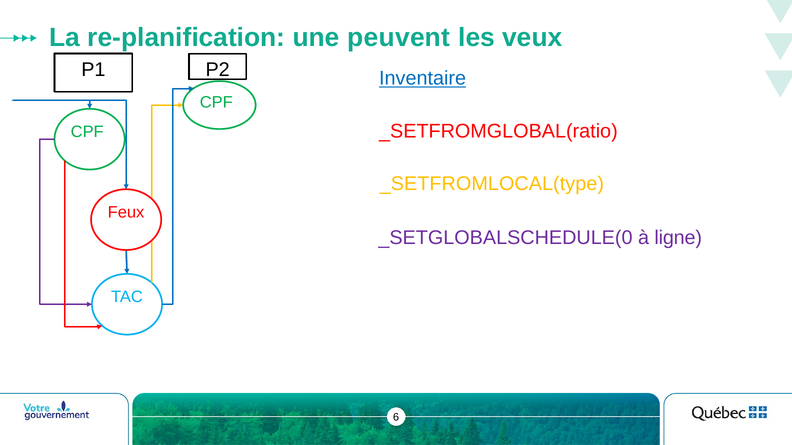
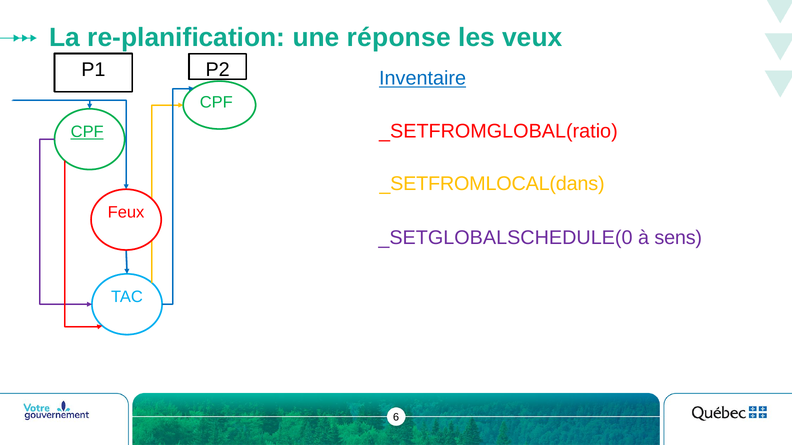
peuvent: peuvent -> réponse (399, 37)
CPF underline: none -> present (87, 132)
_SETFROMLOCAL(type: _SETFROMLOCAL(type -> _SETFROMLOCAL(dans (492, 184)
ligne: ligne -> sens (678, 238)
